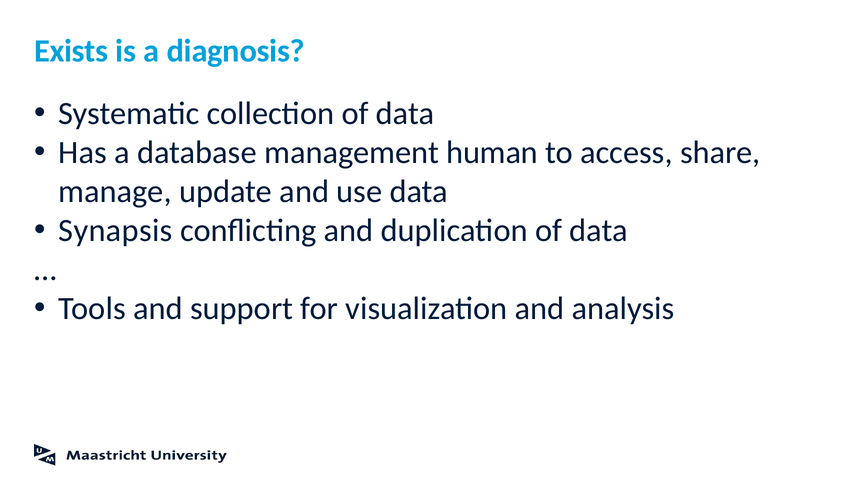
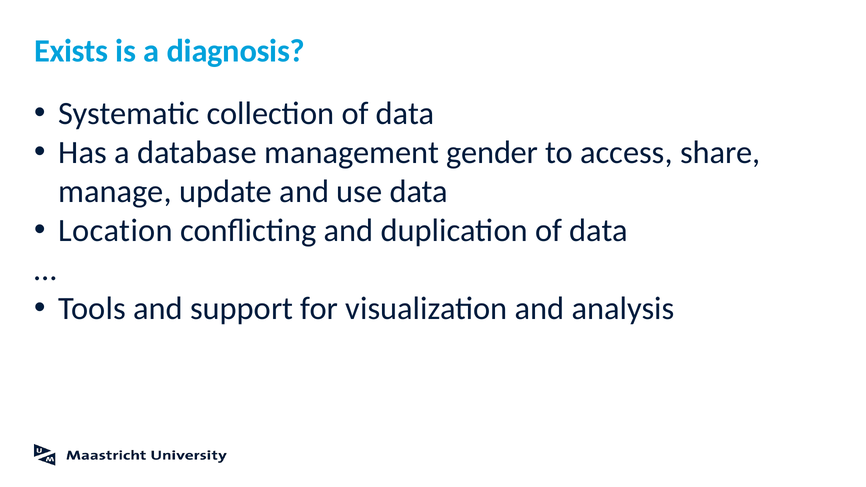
human: human -> gender (492, 153)
Synapsis: Synapsis -> Location (116, 231)
